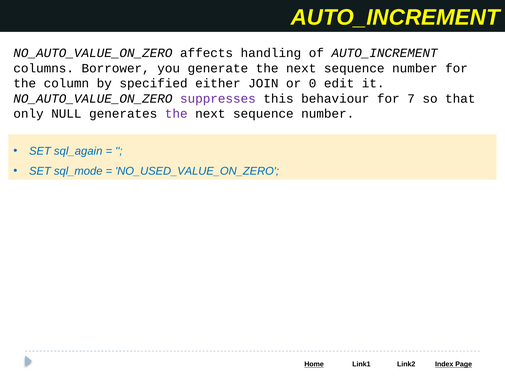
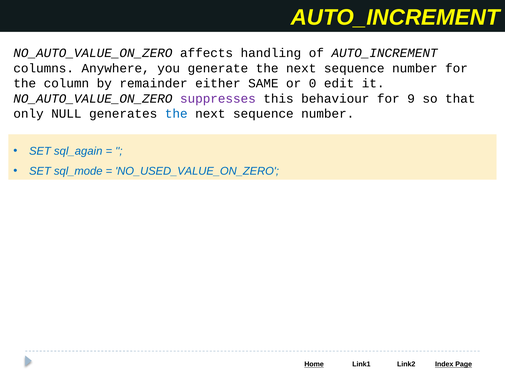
Borrower: Borrower -> Anywhere (116, 68)
specified: specified -> remainder (154, 83)
JOIN: JOIN -> SAME (263, 83)
7: 7 -> 9 (411, 98)
the colour: purple -> blue (176, 114)
